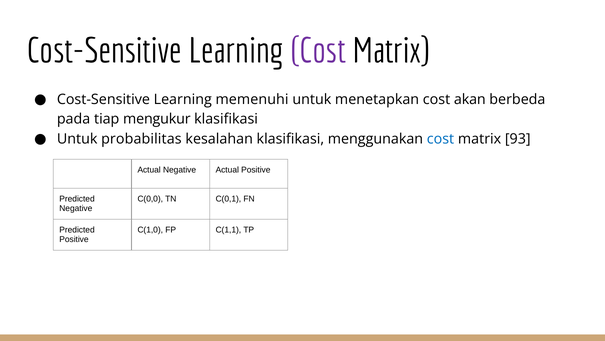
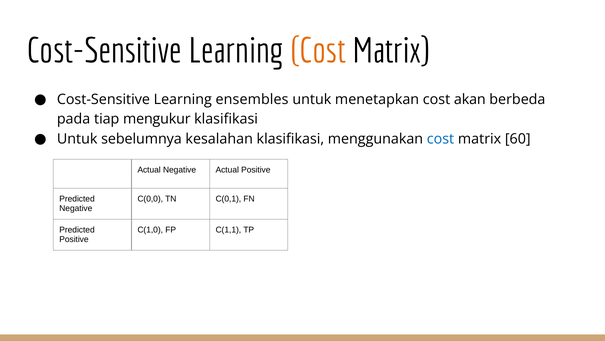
Cost colour: purple -> orange (318, 51)
memenuhi: memenuhi -> ensembles (252, 99)
probabilitas: probabilitas -> sebelumnya (141, 139)
93: 93 -> 60 (518, 139)
